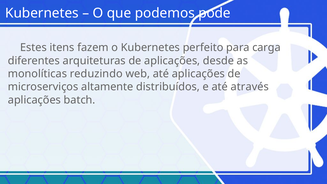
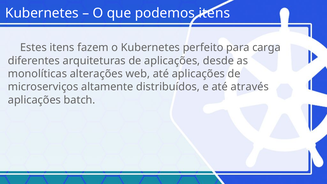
podemos pode: pode -> itens (214, 13)
reduzindo: reduzindo -> alterações (96, 74)
